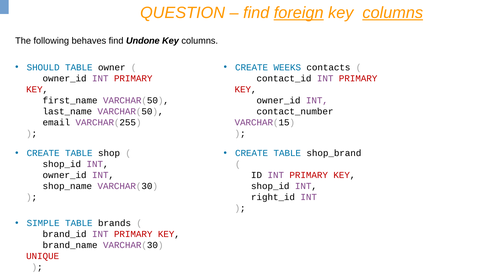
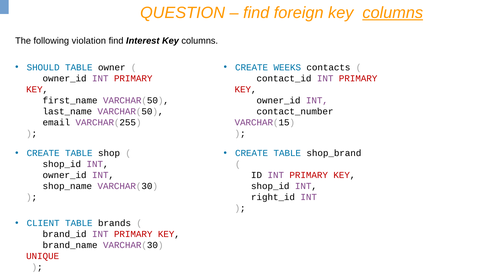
foreign underline: present -> none (299, 13)
behaves: behaves -> violation (89, 41)
Undone: Undone -> Interest (143, 41)
SIMPLE: SIMPLE -> CLIENT (43, 223)
